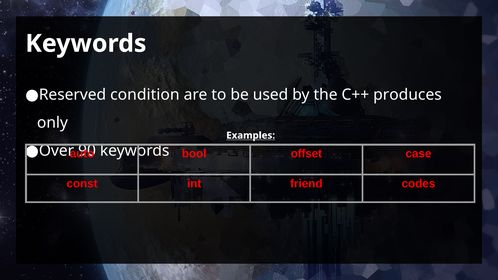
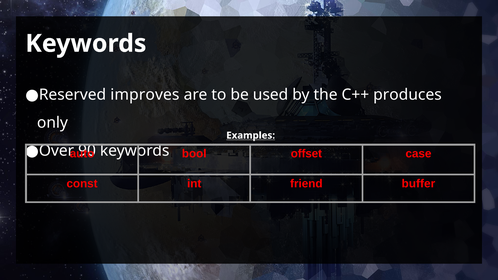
condition: condition -> improves (145, 95)
codes: codes -> buffer (418, 184)
